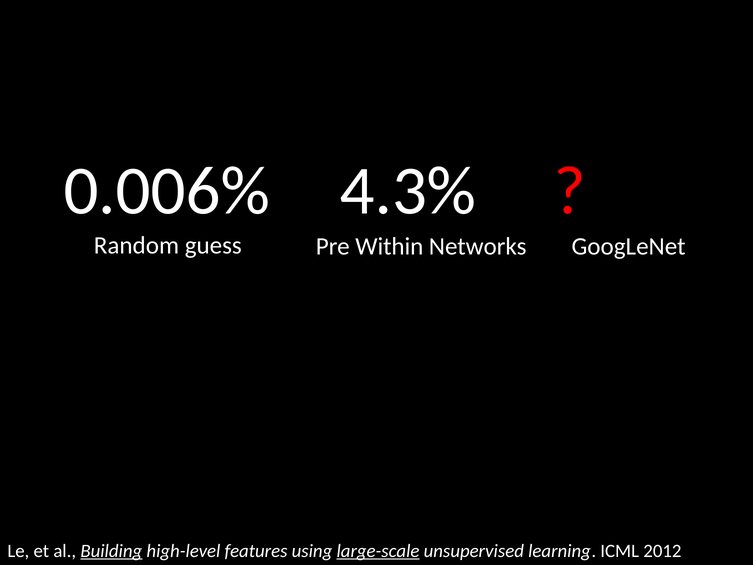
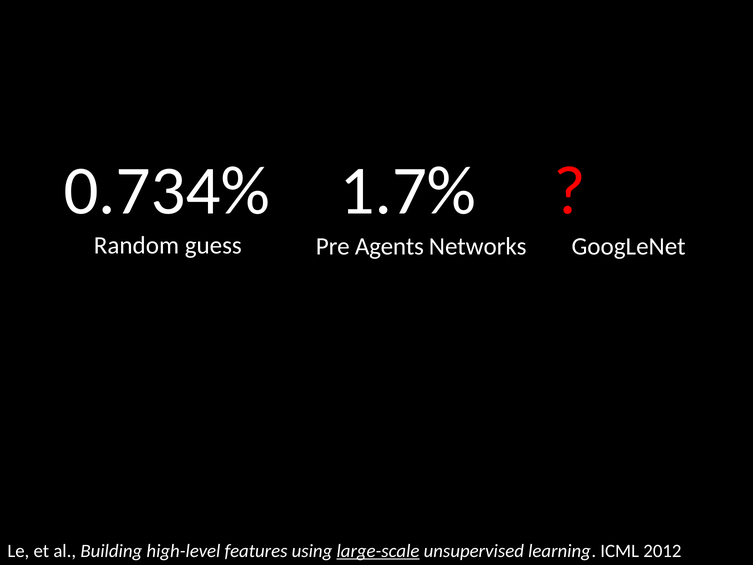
0.006%: 0.006% -> 0.734% (167, 191)
4.3%: 4.3% -> 1.7% (408, 191)
Within: Within -> Agents (389, 246)
Building underline: present -> none (111, 551)
